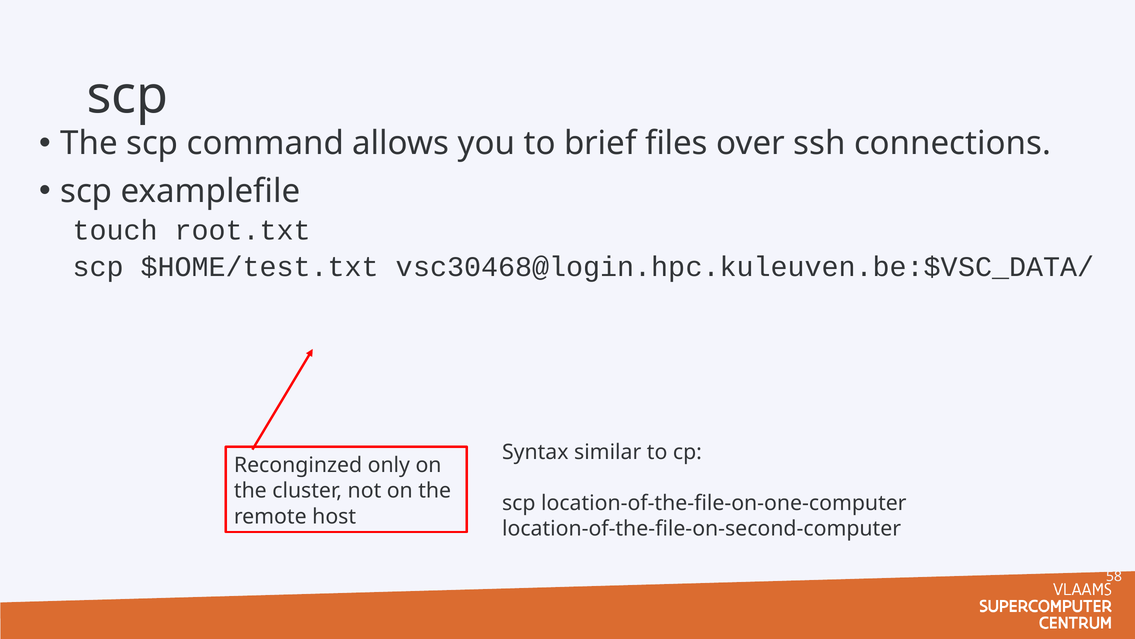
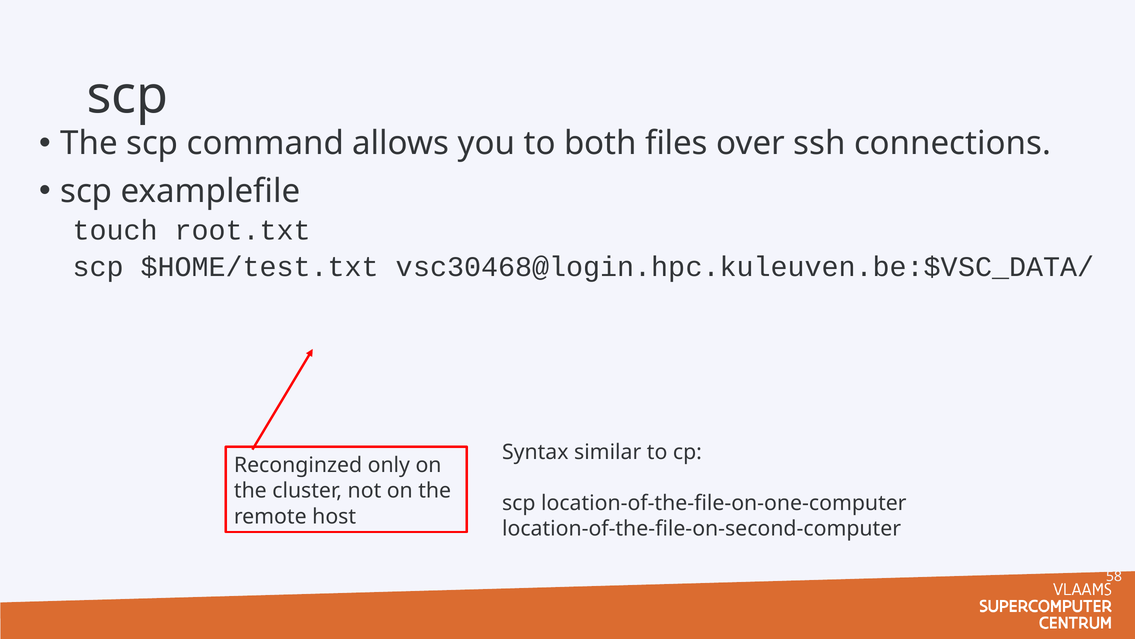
brief: brief -> both (600, 143)
